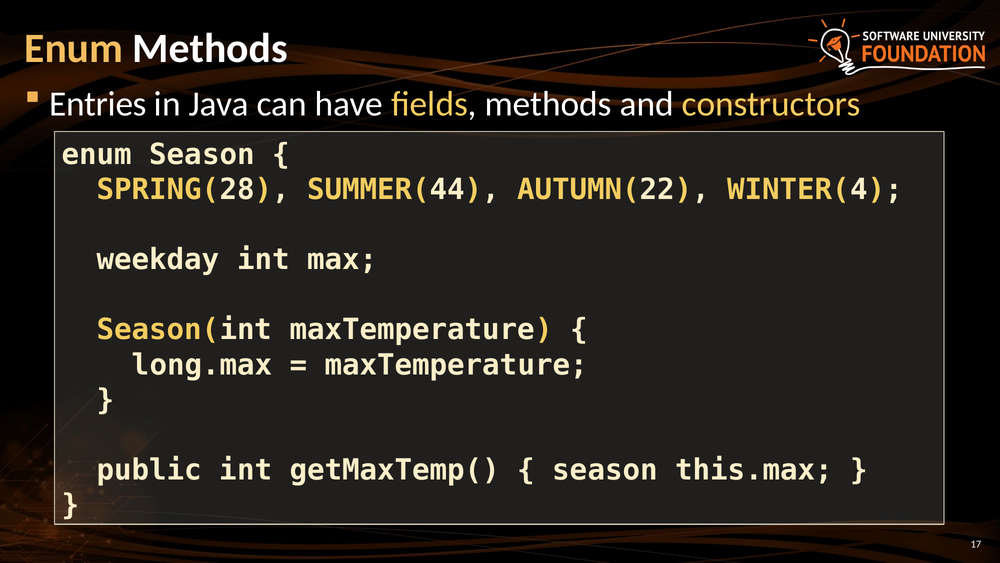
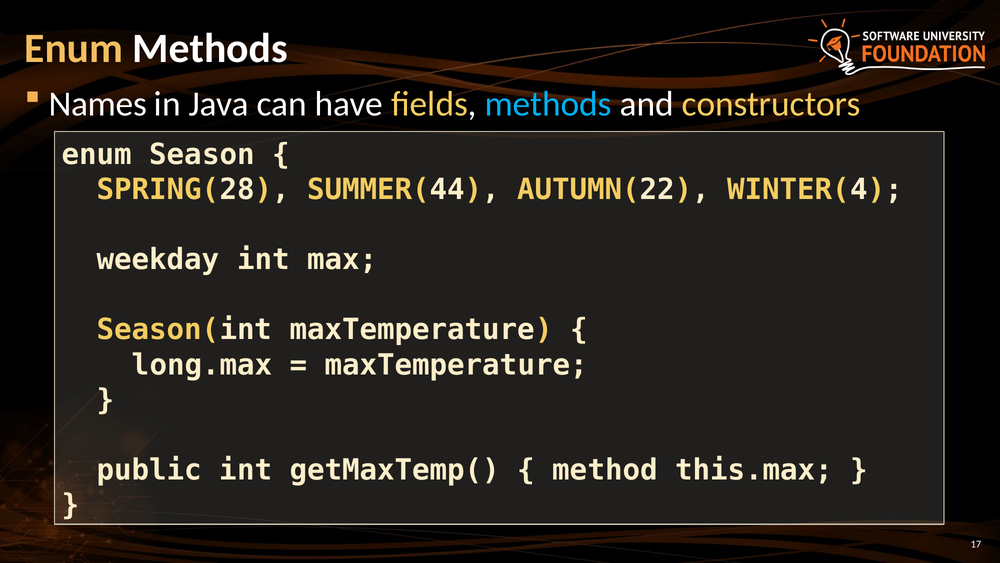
Entries: Entries -> Names (98, 104)
methods colour: white -> light blue (548, 104)
season: season -> method (605, 470)
